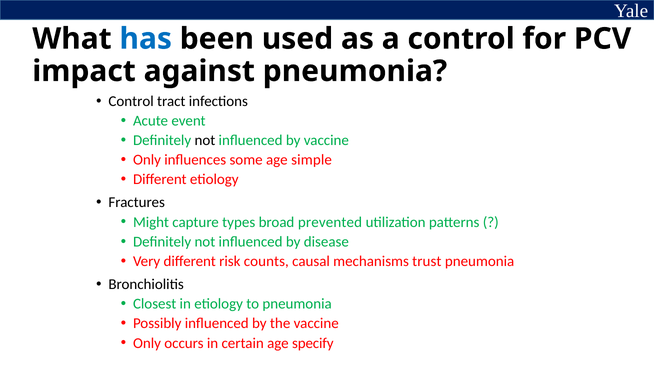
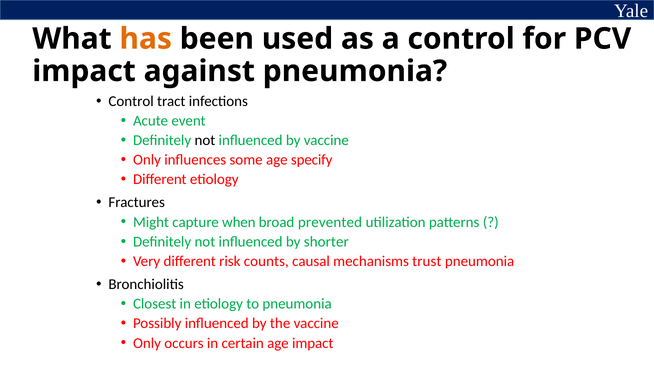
has colour: blue -> orange (146, 39)
simple: simple -> specify (312, 160)
types: types -> when (239, 222)
disease: disease -> shorter (326, 242)
age specify: specify -> impact (313, 343)
